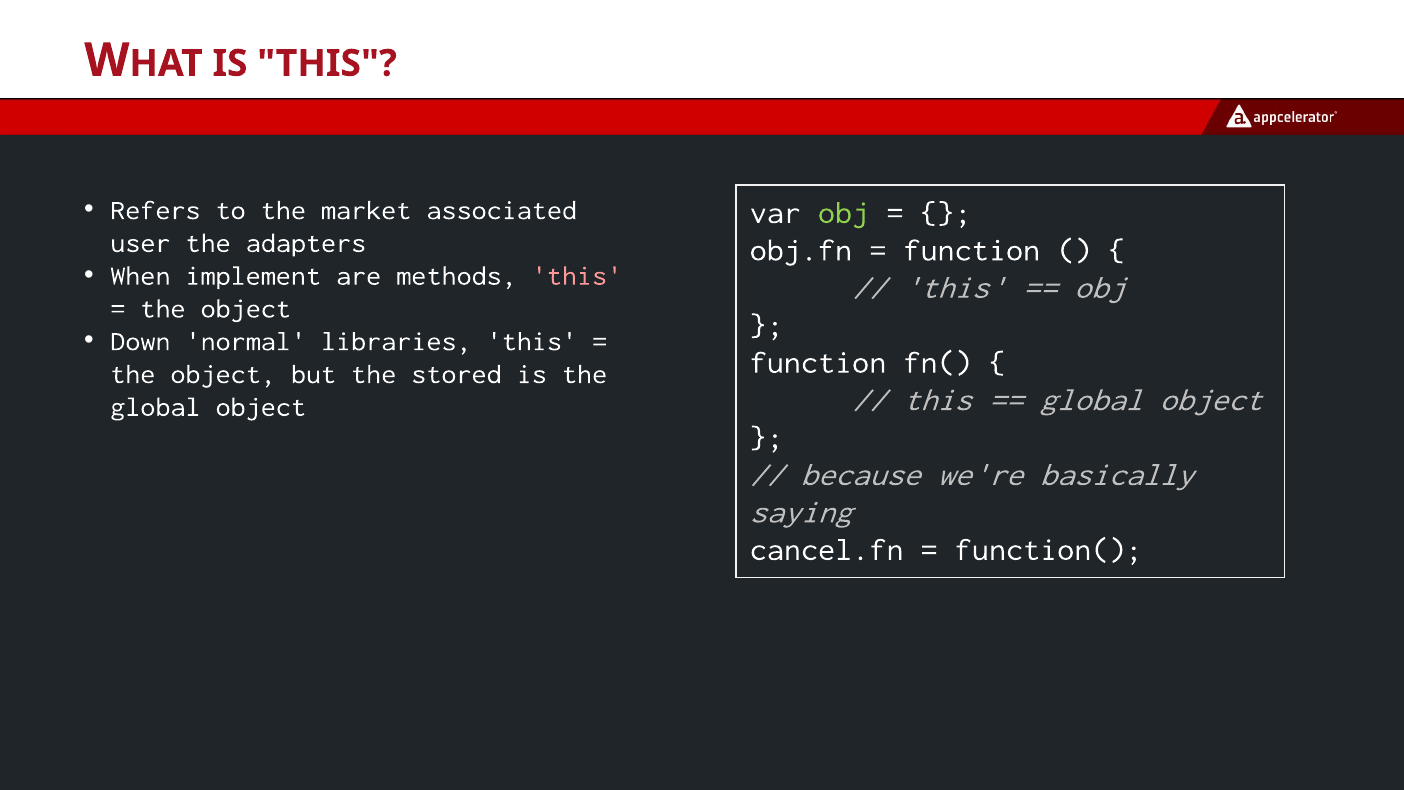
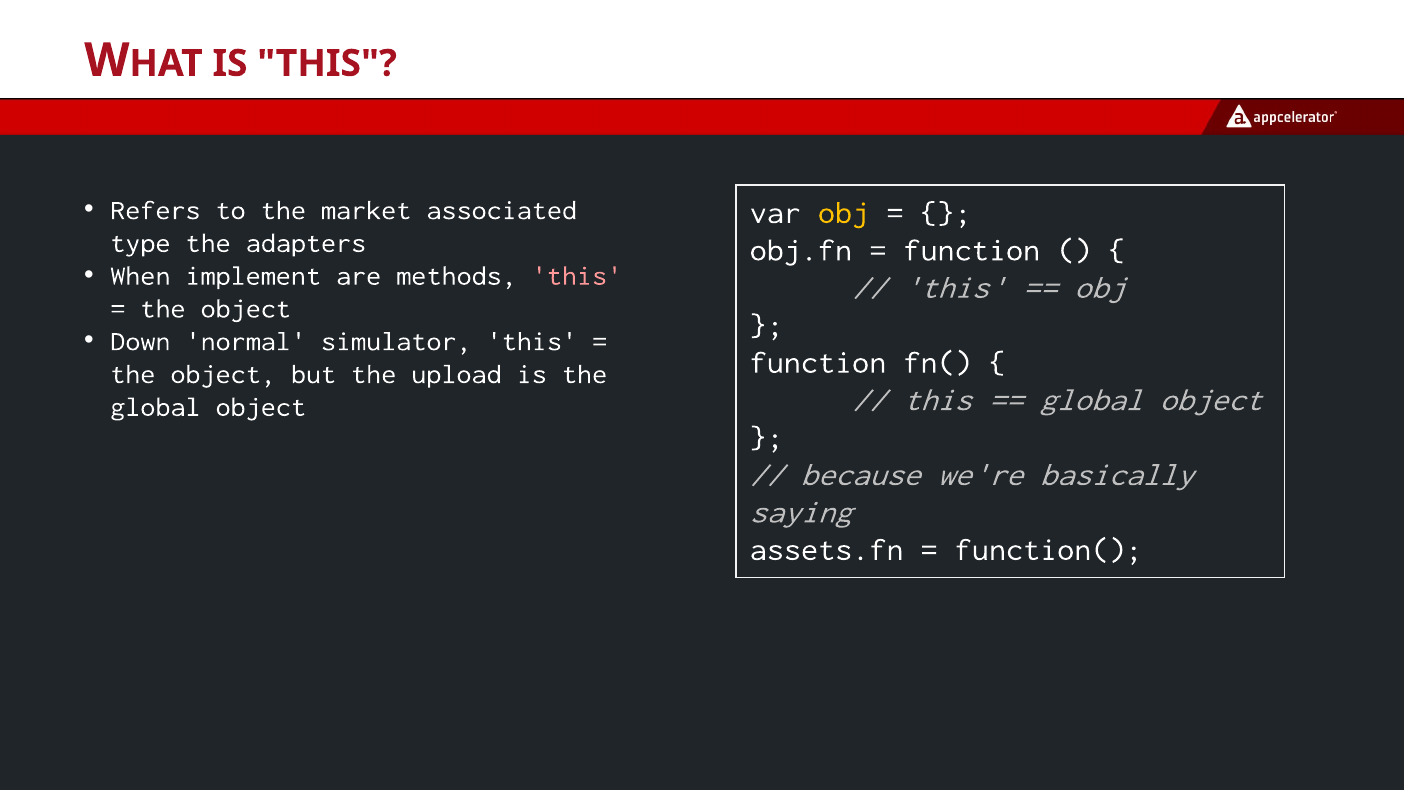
obj colour: light green -> yellow (844, 213)
user: user -> type (140, 243)
libraries: libraries -> simulator (396, 341)
stored: stored -> upload (456, 374)
cancel.fn: cancel.fn -> assets.fn (827, 549)
